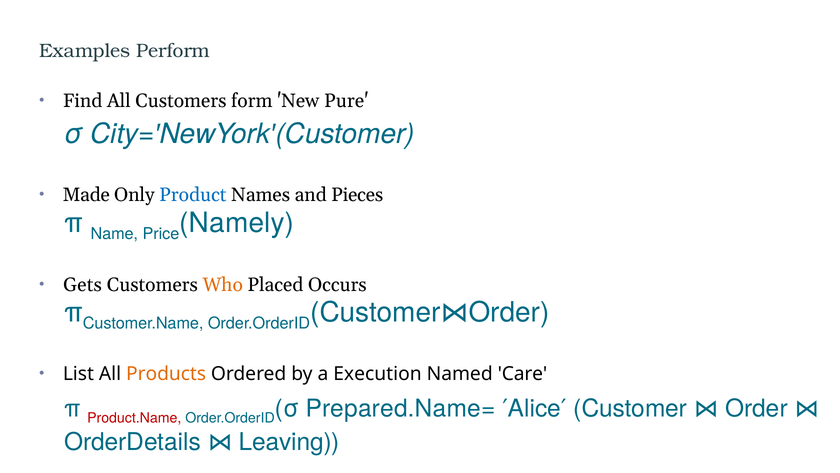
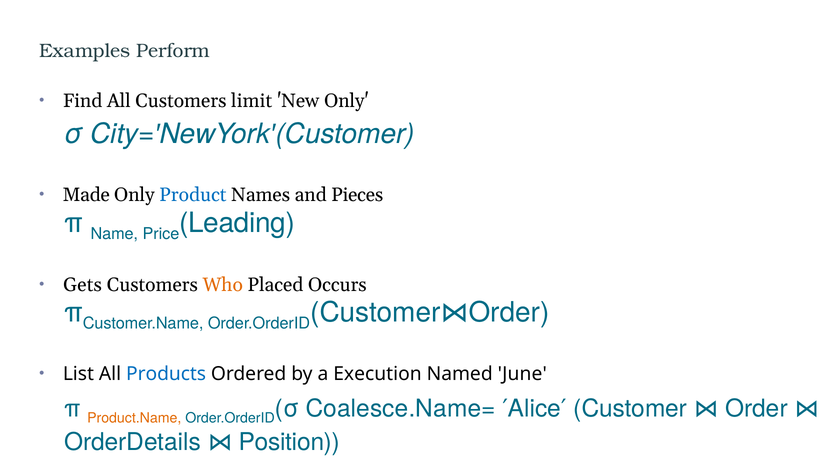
form: form -> limit (252, 101)
New Pure: Pure -> Only (346, 101)
Namely: Namely -> Leading (237, 223)
Products colour: orange -> blue (166, 373)
Care: Care -> June (522, 373)
Product.Name colour: red -> orange (134, 418)
Prepared.Name=: Prepared.Name= -> Coalesce.Name= (401, 408)
Leaving: Leaving -> Position (289, 442)
